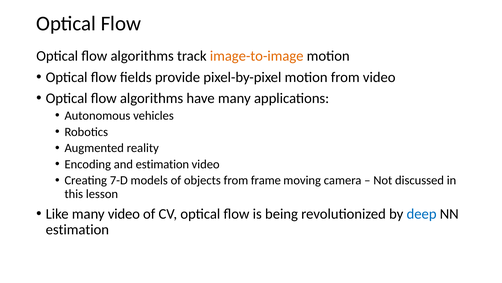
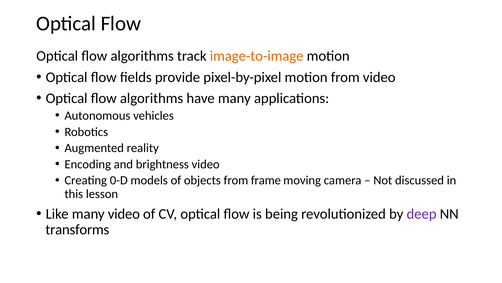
and estimation: estimation -> brightness (162, 164)
7-D: 7-D -> 0-D (119, 180)
deep colour: blue -> purple (422, 213)
estimation: estimation -> transforms (77, 229)
